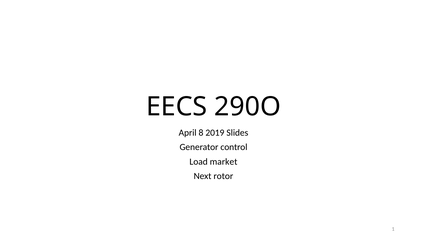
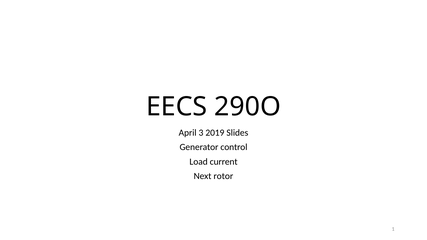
8: 8 -> 3 (201, 133)
market: market -> current (224, 162)
